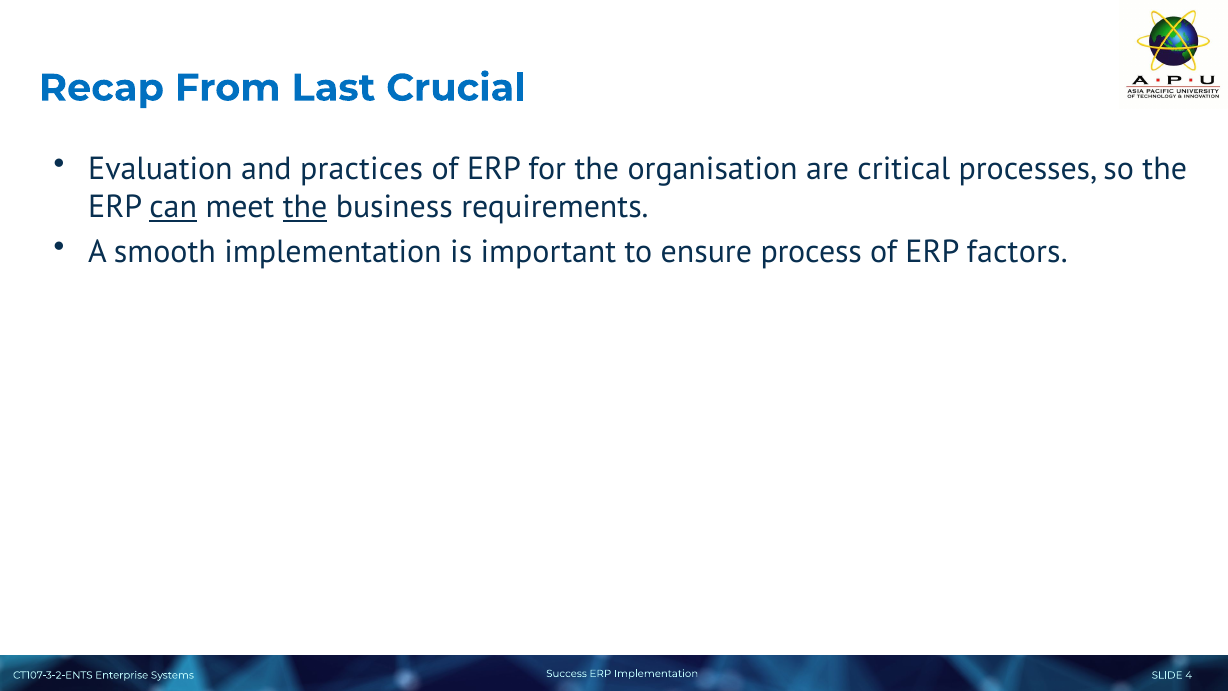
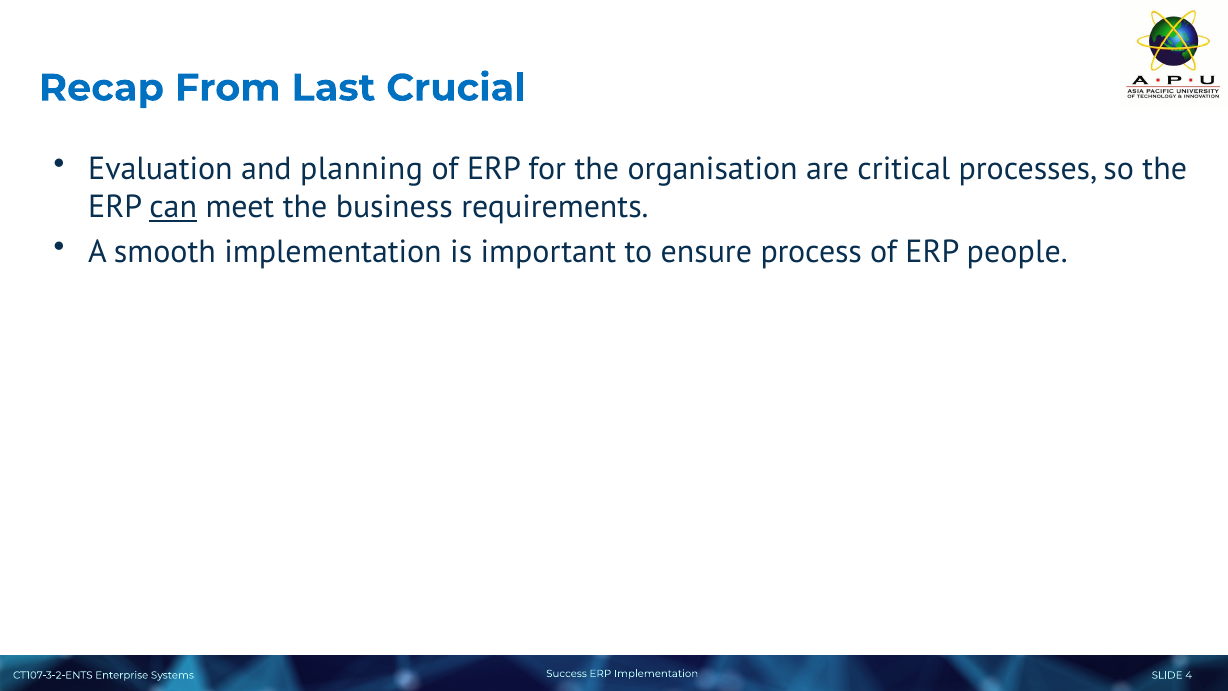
practices: practices -> planning (362, 169)
the underline: present -> none (305, 207)
factors: factors -> people (1017, 252)
